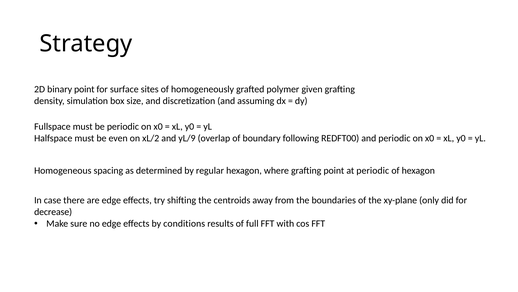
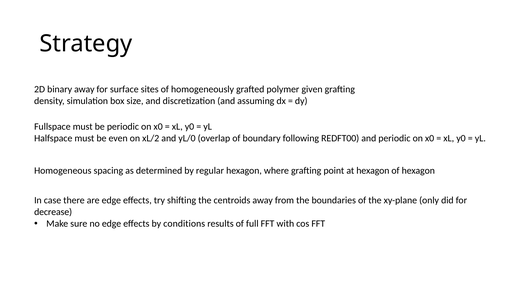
binary point: point -> away (84, 89)
yL/9: yL/9 -> yL/0 (187, 138)
at periodic: periodic -> hexagon (373, 170)
